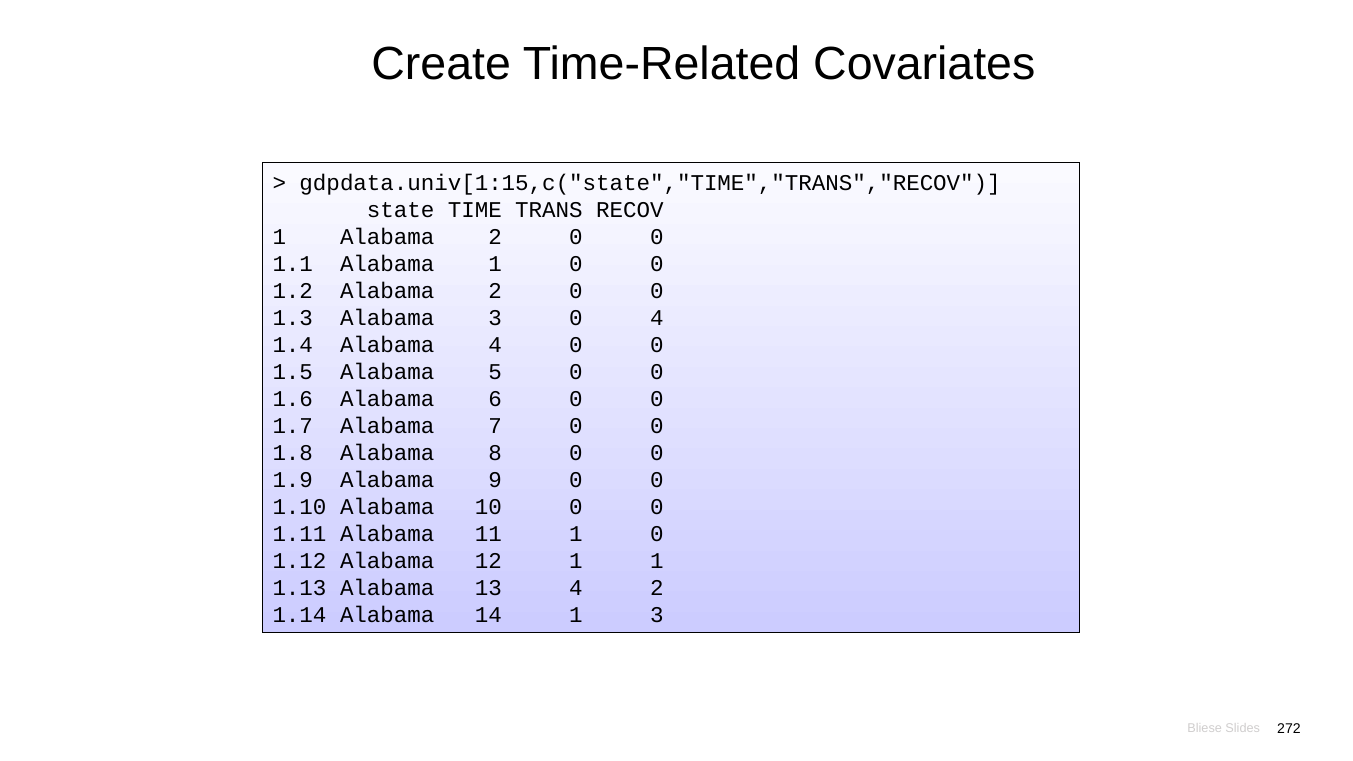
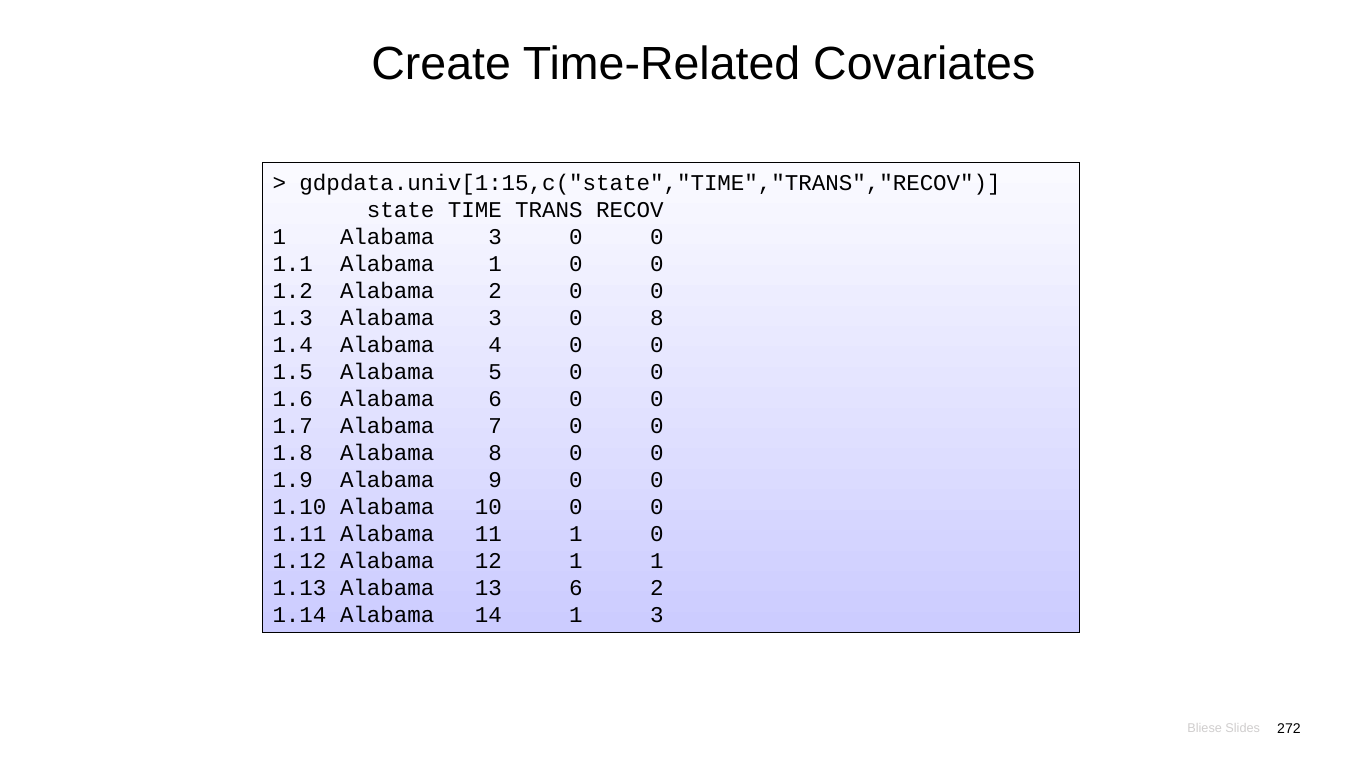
1 Alabama 2: 2 -> 3 (495, 237)
0 4: 4 -> 8 (657, 318)
13 4: 4 -> 6 (576, 588)
